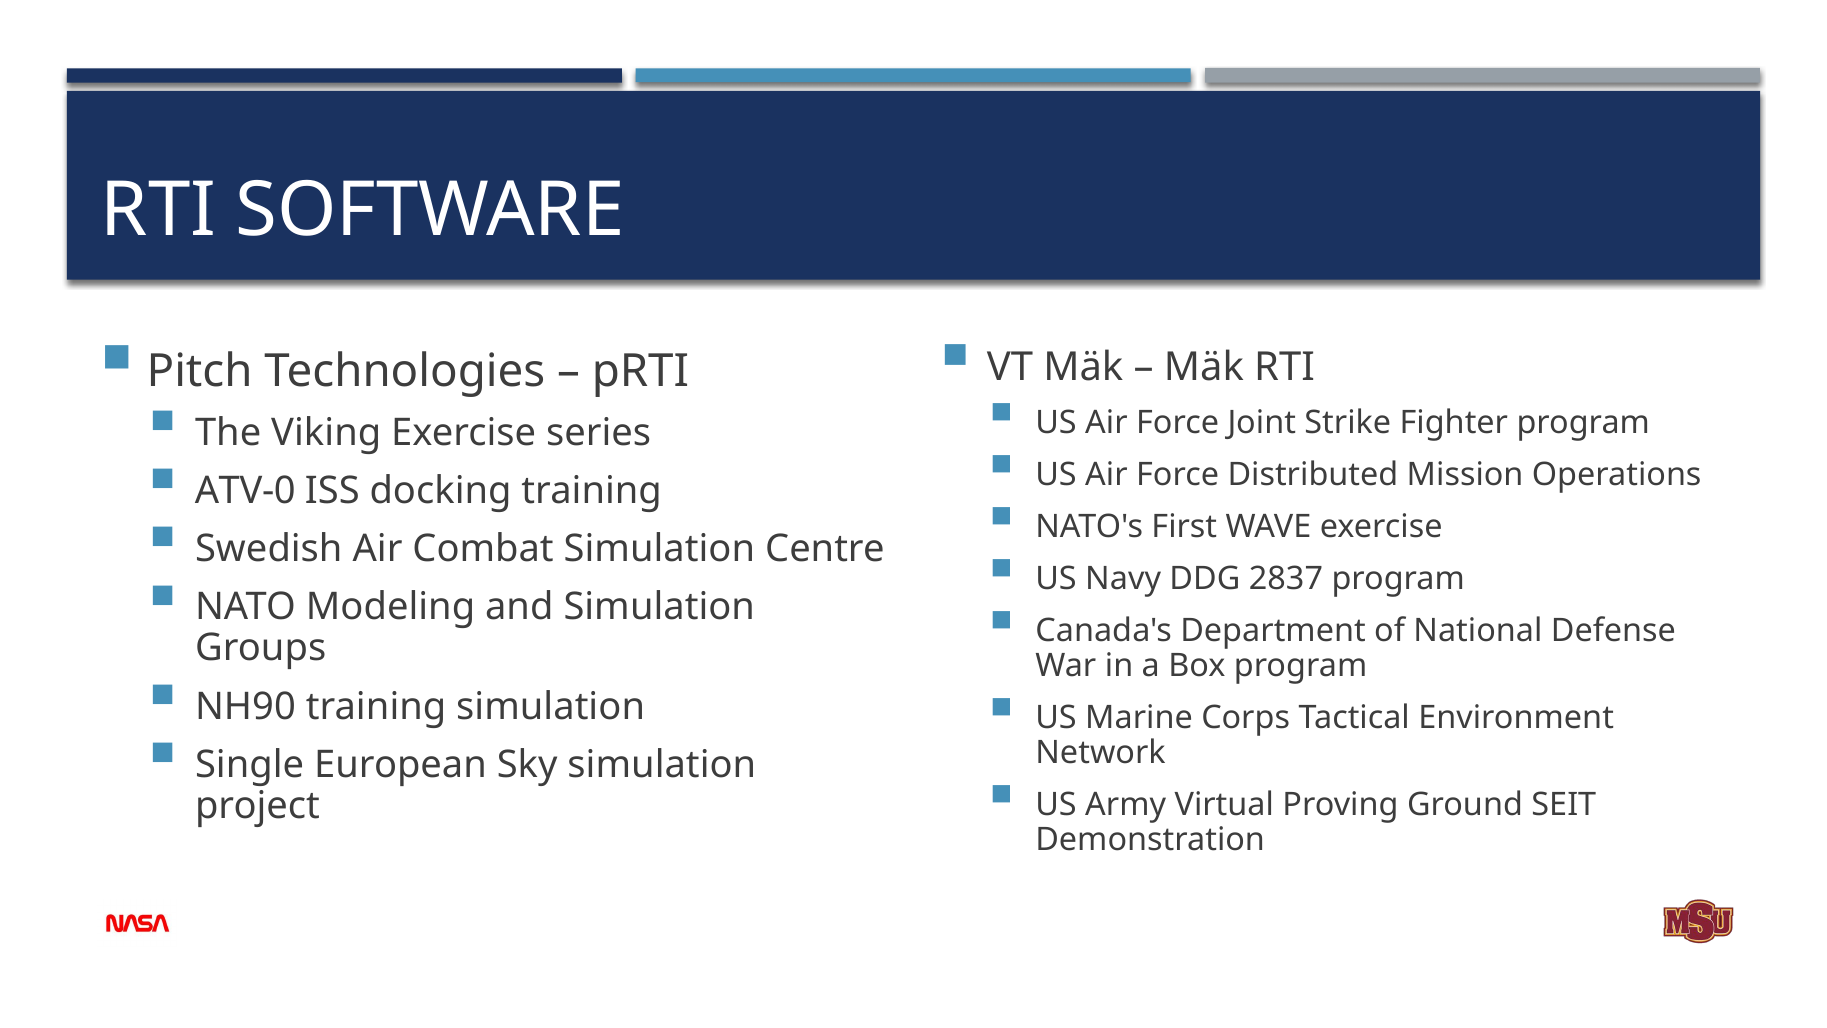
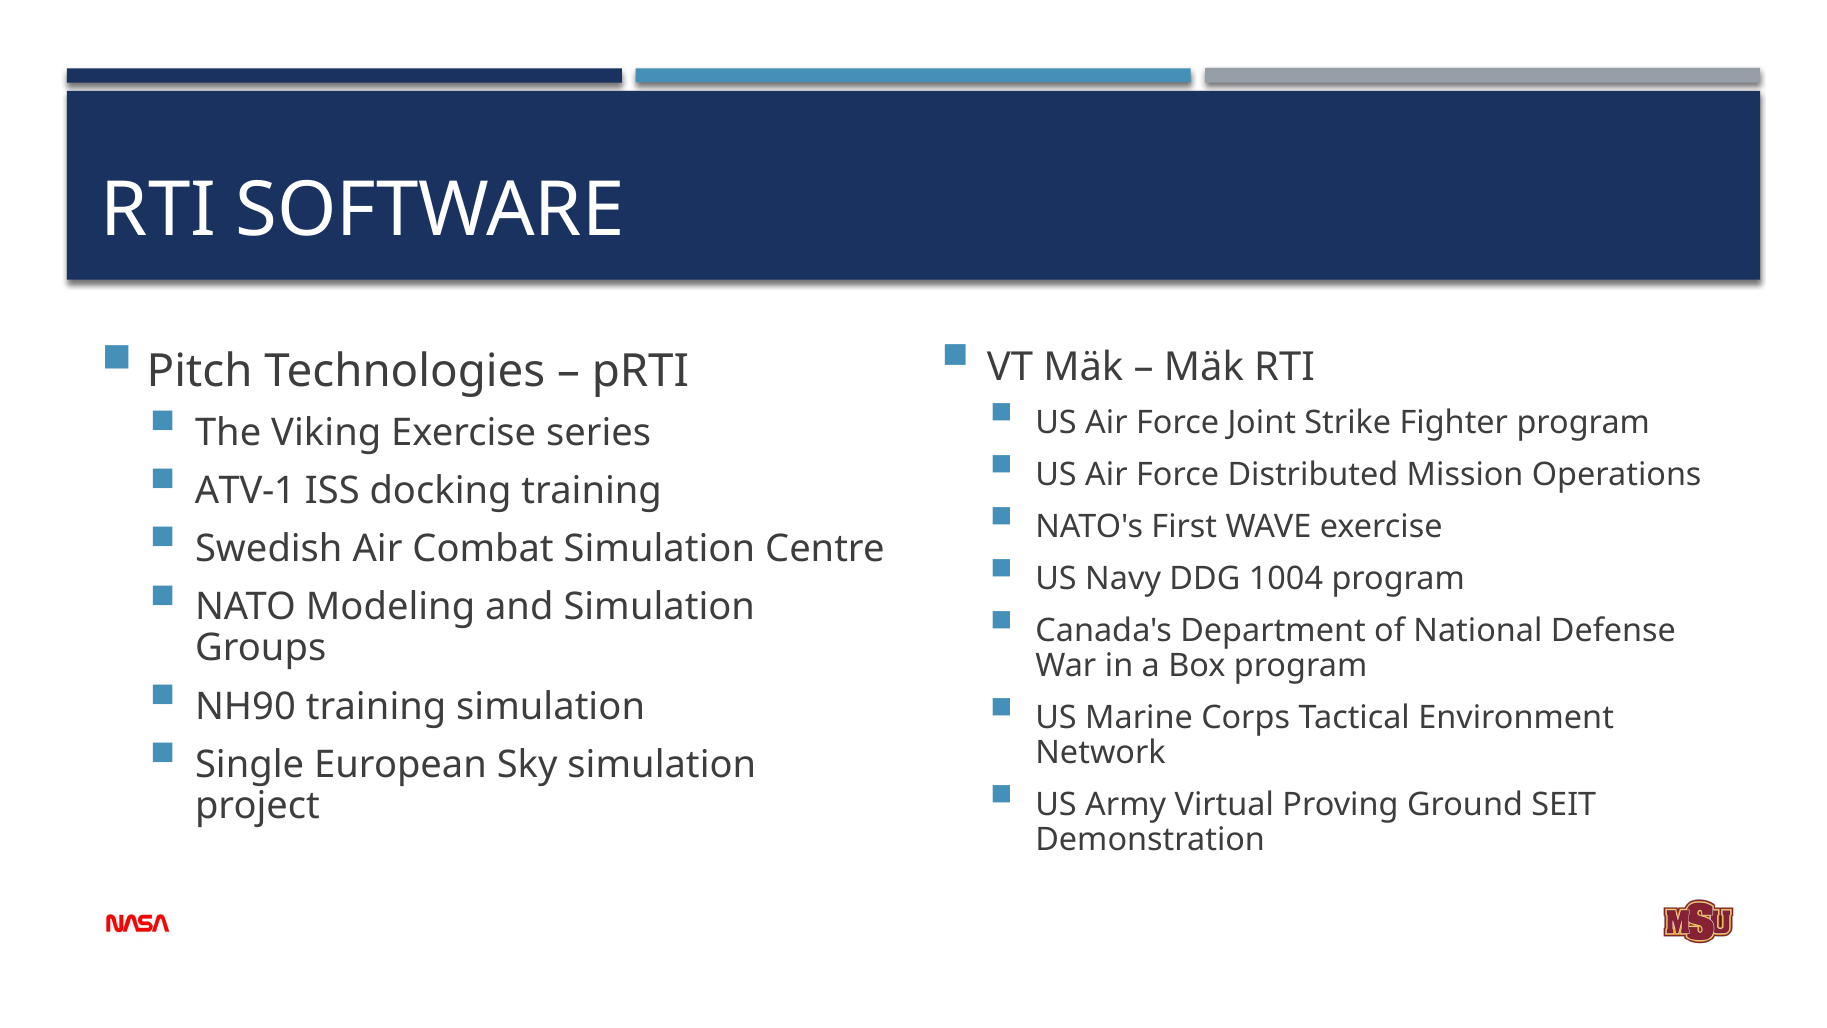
ATV-0: ATV-0 -> ATV-1 (245, 491)
2837: 2837 -> 1004 (1286, 579)
